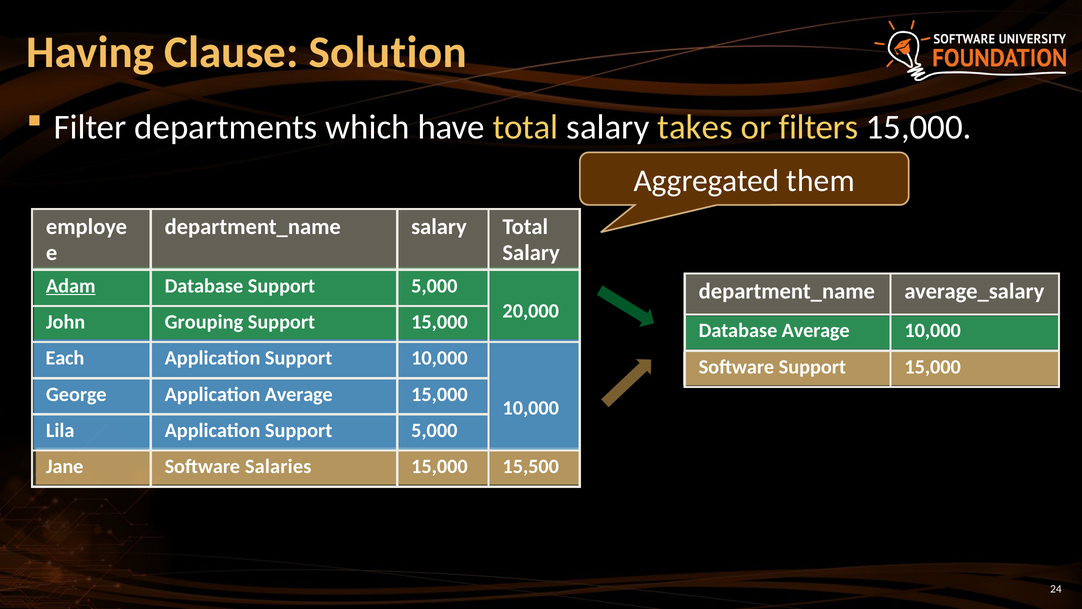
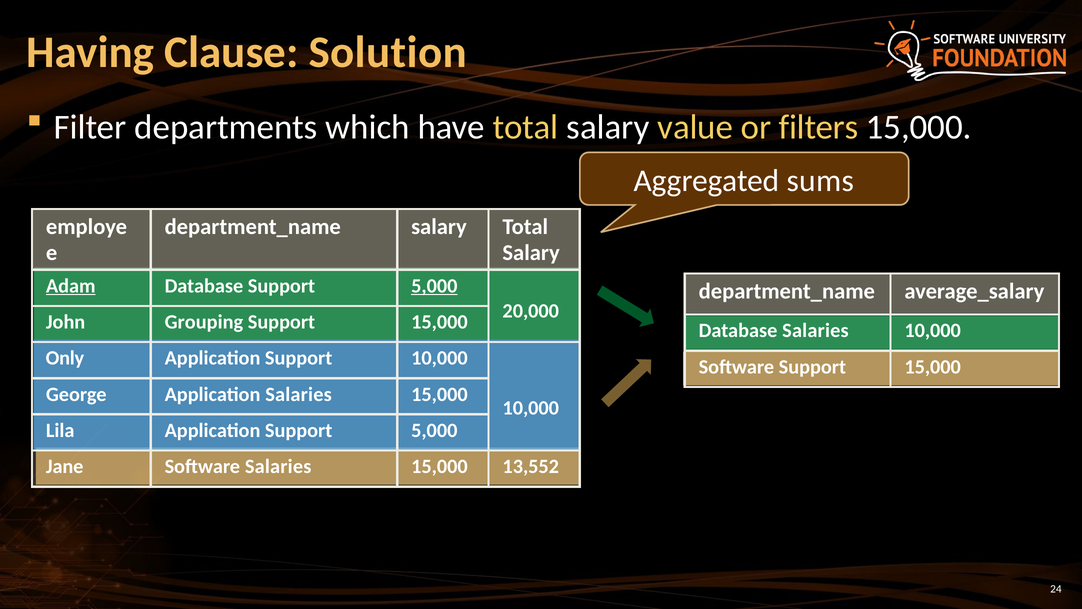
takes: takes -> value (695, 127)
them: them -> sums (821, 181)
5,000 underline: none -> present (434, 286)
Database Average: Average -> Salaries (815, 331)
Each: Each -> Only (65, 358)
Application Average: Average -> Salaries (299, 394)
15,500: 15,500 -> 13,552 (531, 467)
